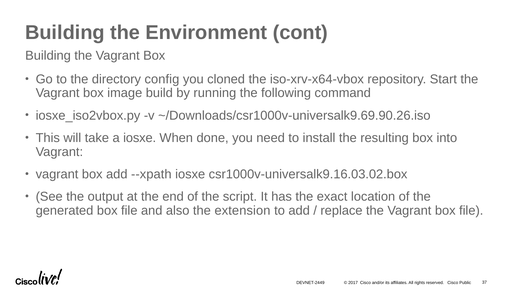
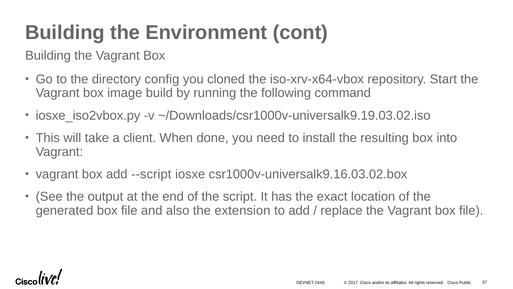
~/Downloads/csr1000v-universalk9.69.90.26.iso: ~/Downloads/csr1000v-universalk9.69.90.26.iso -> ~/Downloads/csr1000v-universalk9.19.03.02.iso (294, 115)
a iosxe: iosxe -> client (140, 138)
--xpath: --xpath -> --script (151, 174)
